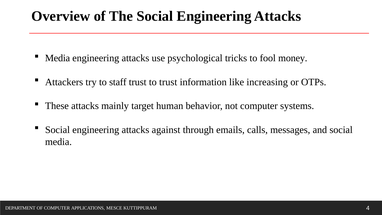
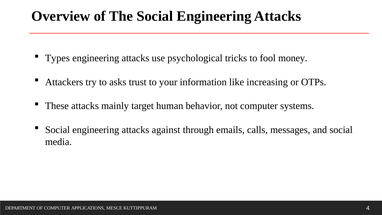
Media: Media -> Types (57, 58)
staff: staff -> asks (118, 82)
to trust: trust -> your (168, 82)
